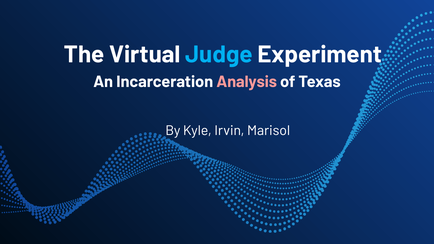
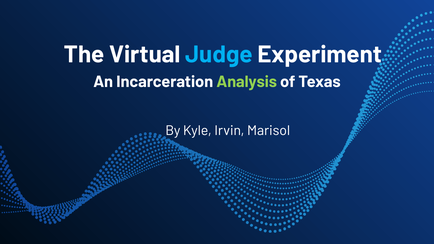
Analysis colour: pink -> light green (247, 82)
